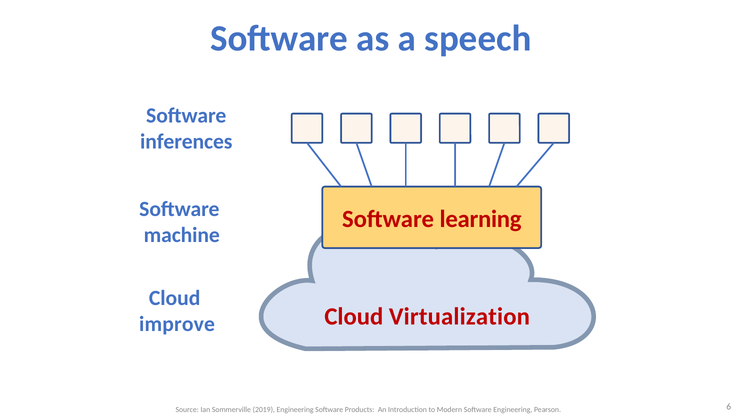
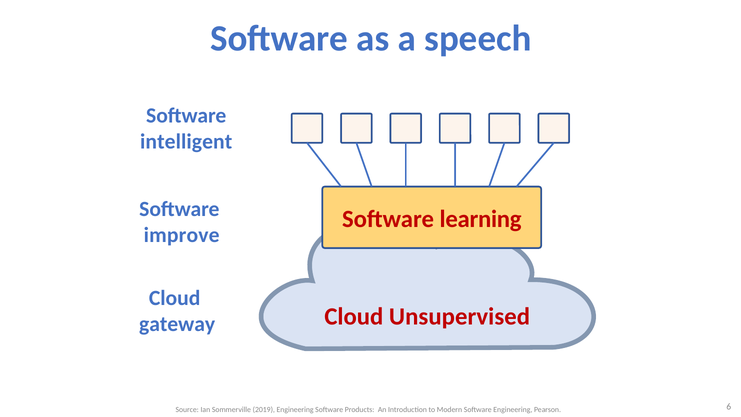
inferences: inferences -> intelligent (186, 141)
machine: machine -> improve (182, 235)
Virtualization: Virtualization -> Unsupervised (460, 317)
improve: improve -> gateway (177, 324)
